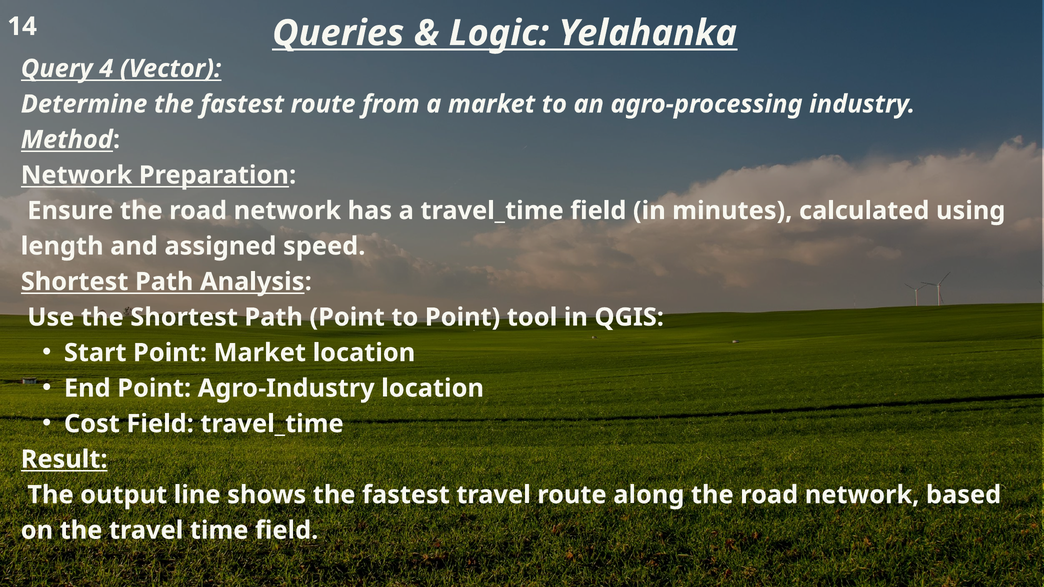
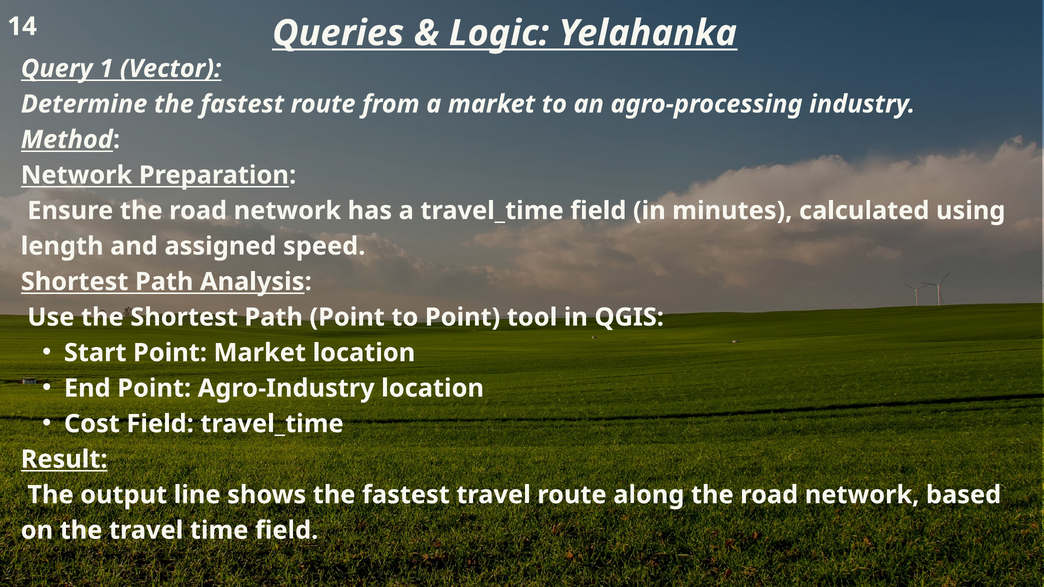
4: 4 -> 1 (106, 69)
